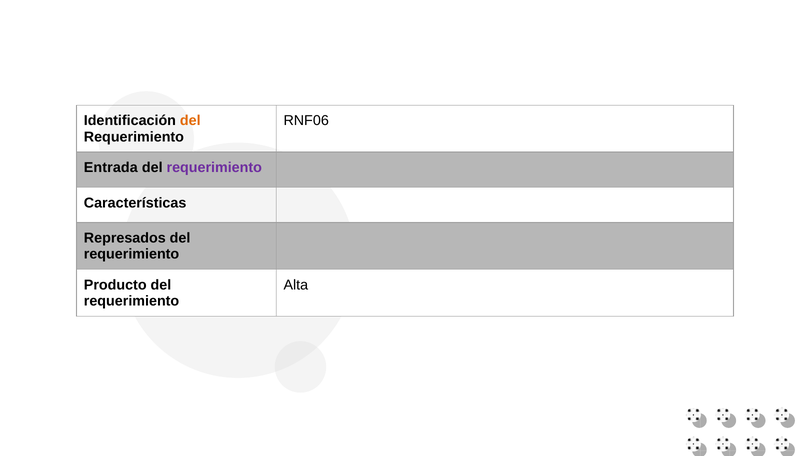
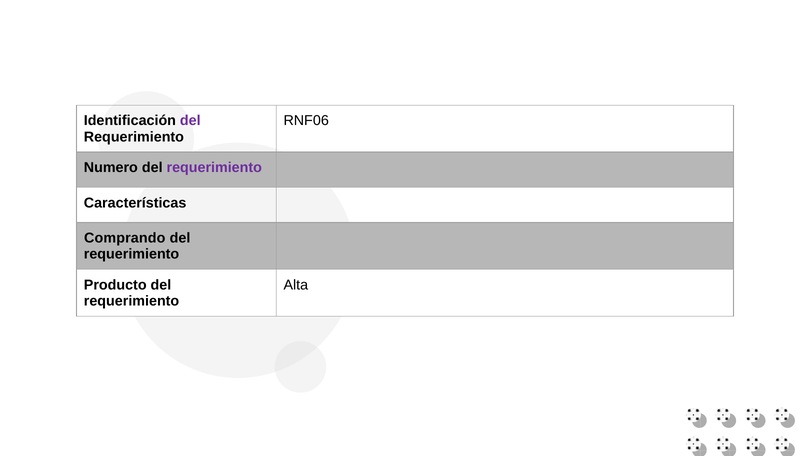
del colour: orange -> purple (190, 121)
Entrada: Entrada -> Numero (111, 167)
Represados: Represados -> Comprando (125, 238)
